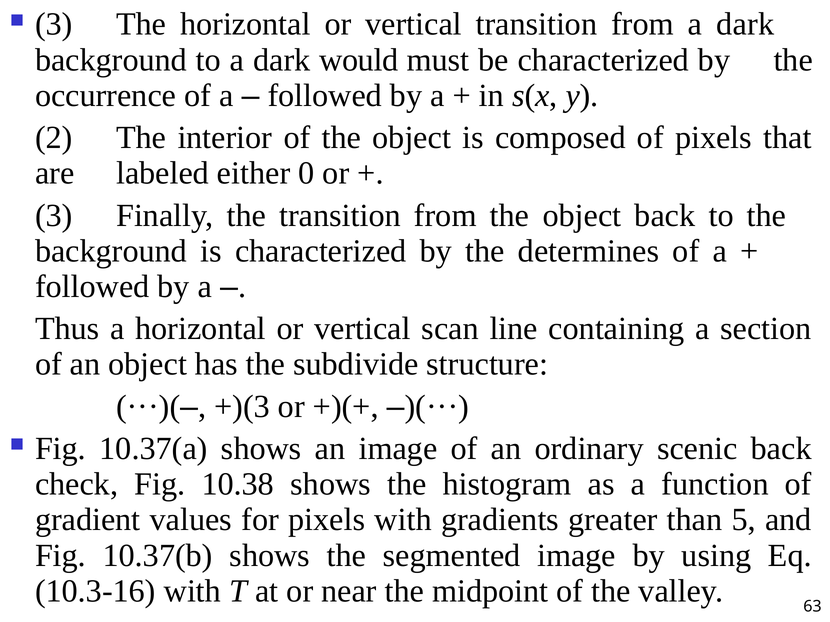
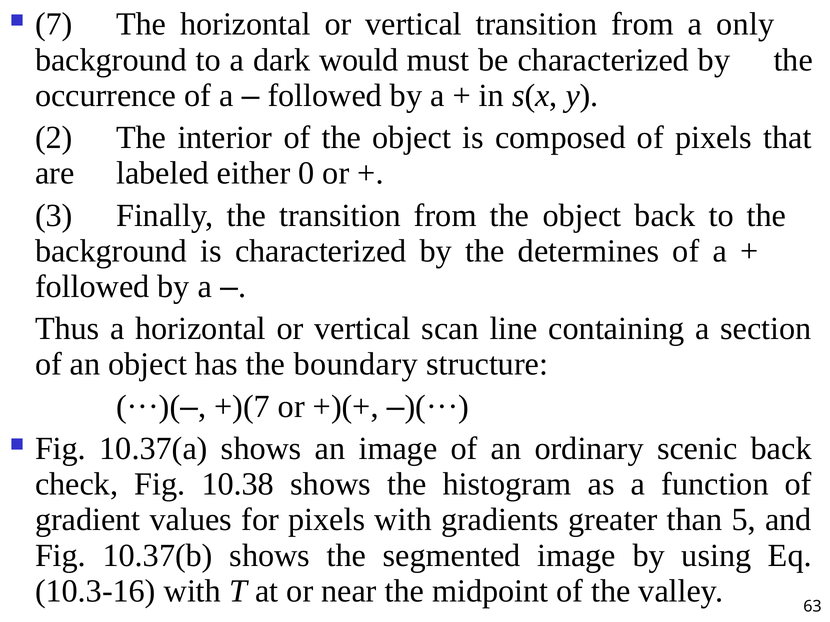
3: 3 -> 7 (54, 24)
from a dark: dark -> only (745, 24)
subdivide: subdivide -> boundary (356, 365)
+)(3: +)(3 -> +)(7 (242, 407)
